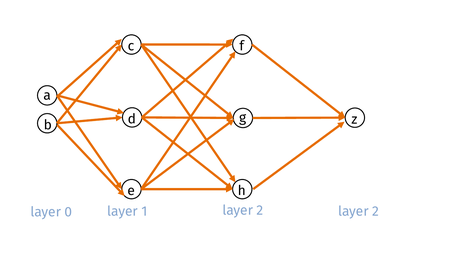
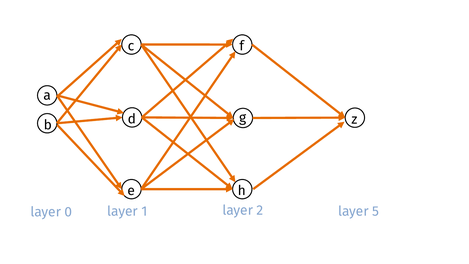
2: 2 -> 5 (376, 211)
